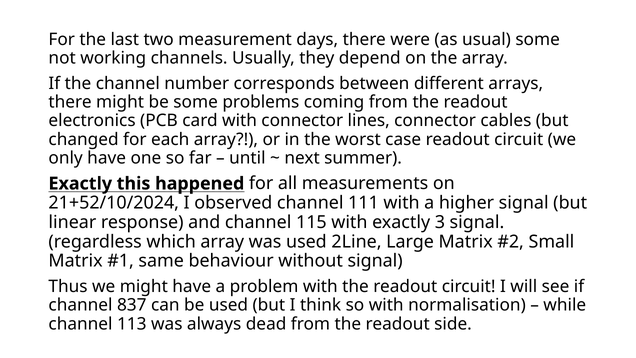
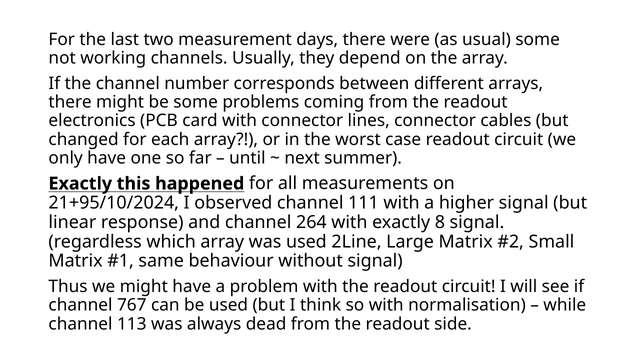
21+52/10/2024: 21+52/10/2024 -> 21+95/10/2024 (114, 203)
115: 115 -> 264 (311, 222)
3: 3 -> 8 (440, 222)
837: 837 -> 767 (132, 305)
